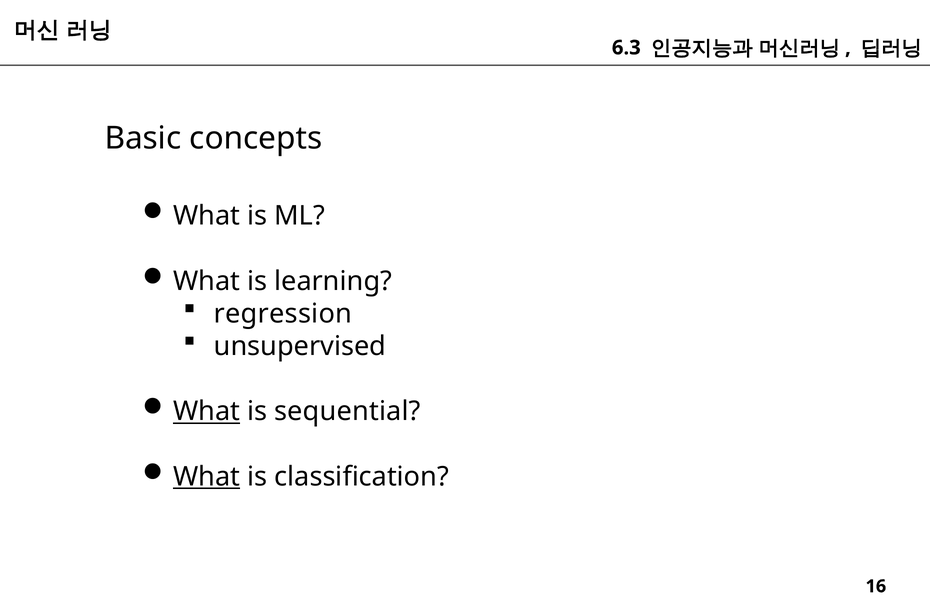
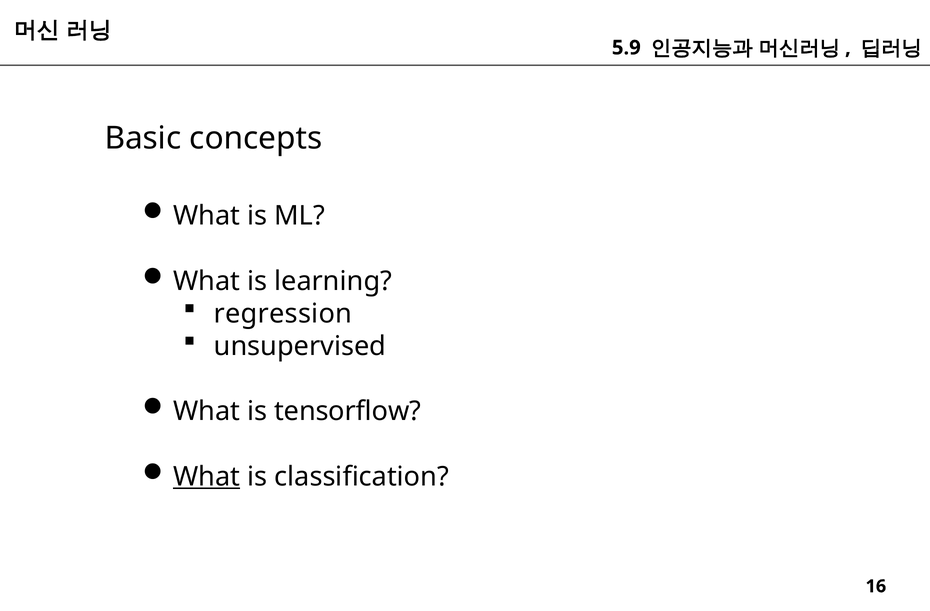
6.3: 6.3 -> 5.9 (626, 48)
What underline: present -> none (207, 411)
sequential: sequential -> tensorflow (348, 411)
